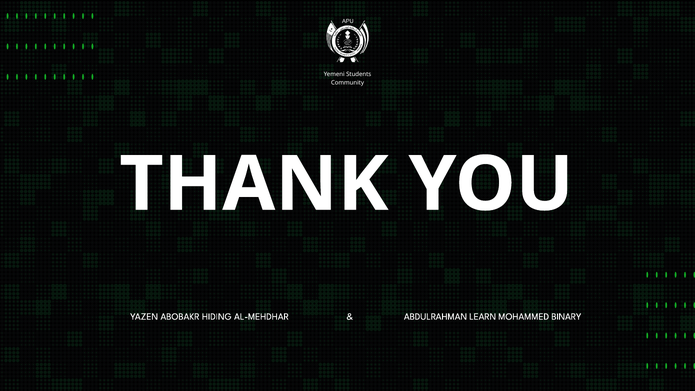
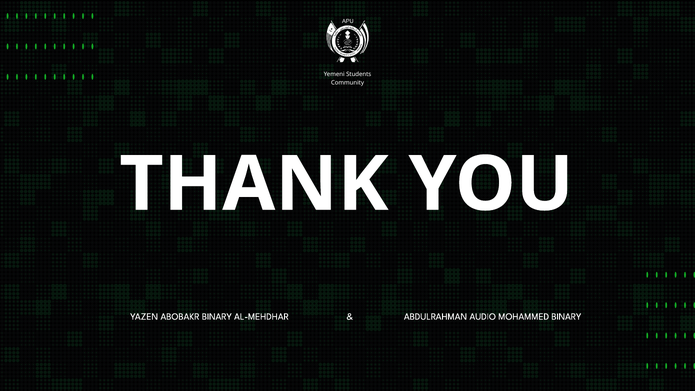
ABOBAKR HIDING: HIDING -> BINARY (217, 316)
LEARN: LEARN -> AUDIO (483, 316)
